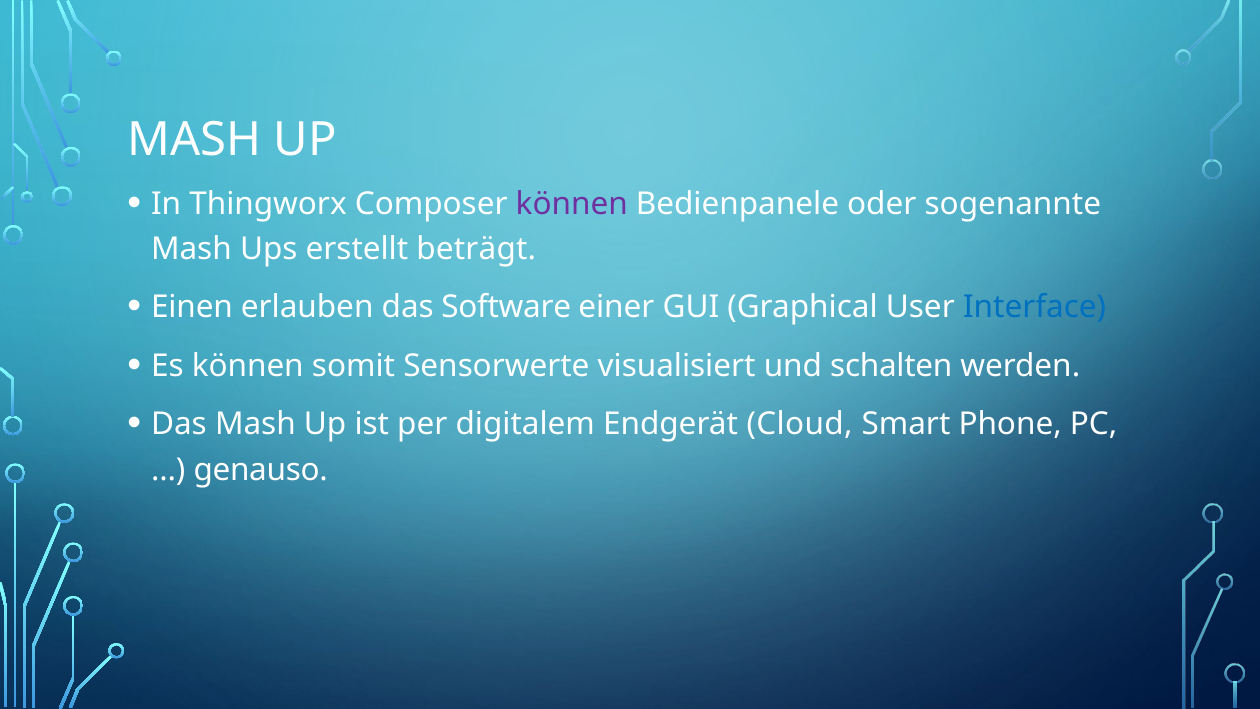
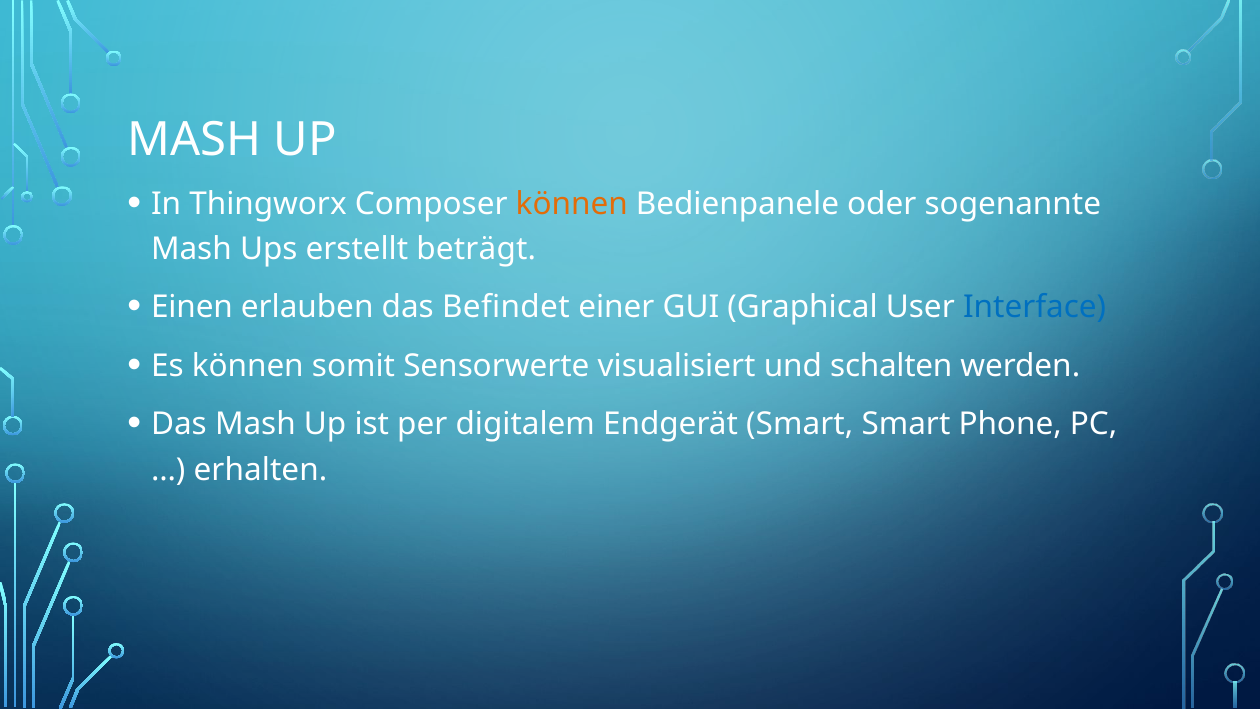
können colour: purple -> orange (572, 204)
Software: Software -> Befindet (506, 307)
Endgerät Cloud: Cloud -> Smart (800, 424)
genauso: genauso -> erhalten (260, 470)
